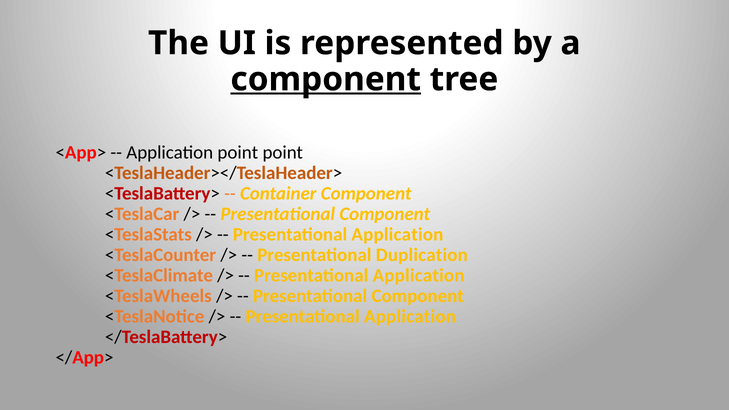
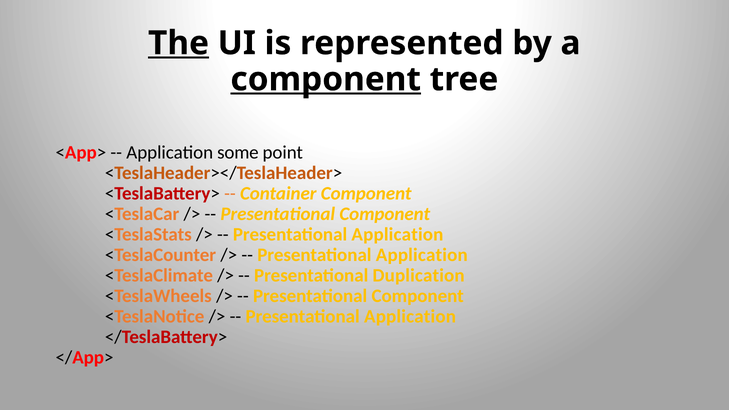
The underline: none -> present (179, 43)
Application point: point -> some (238, 152)
Duplication: Duplication -> Application (422, 255)
Application: Application -> Duplication (419, 275)
